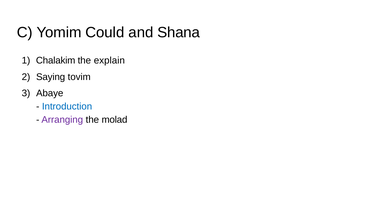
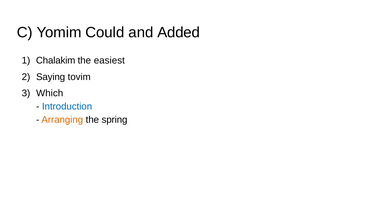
Shana: Shana -> Added (179, 33)
explain: explain -> easiest (109, 60)
Abaye: Abaye -> Which (50, 93)
Arranging colour: purple -> orange (62, 120)
molad: molad -> spring (115, 120)
